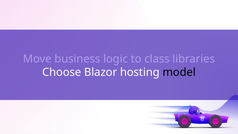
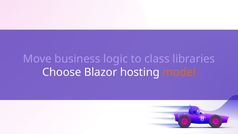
model colour: black -> orange (179, 72)
